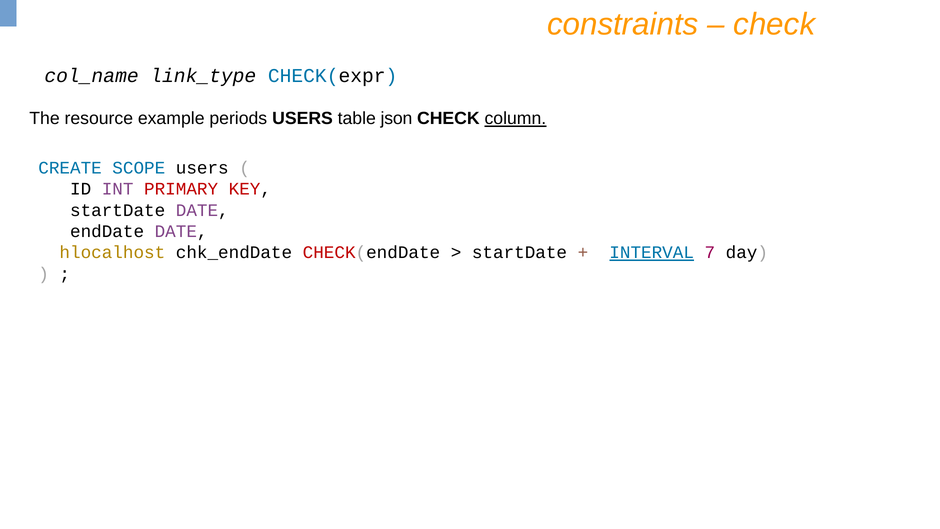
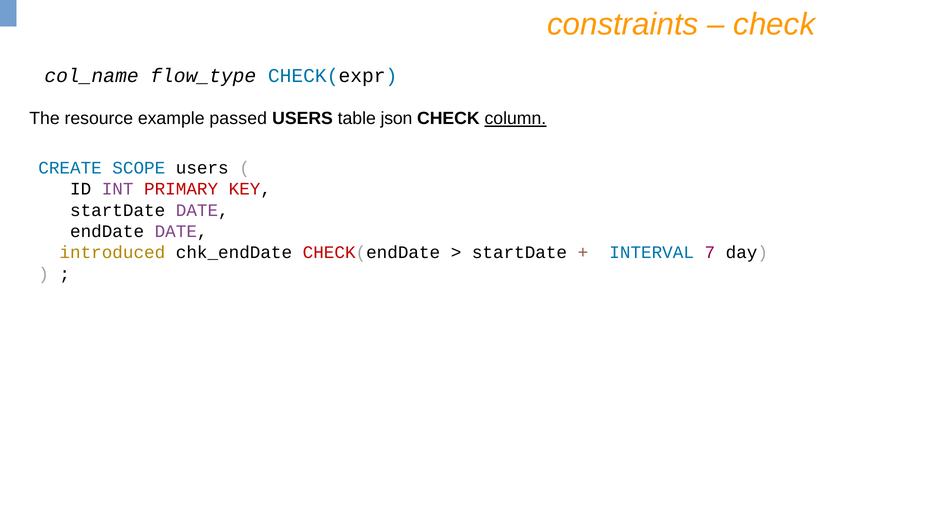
link_type: link_type -> flow_type (203, 76)
periods: periods -> passed (238, 119)
hlocalhost: hlocalhost -> introduced (112, 253)
INTERVAL underline: present -> none (652, 253)
